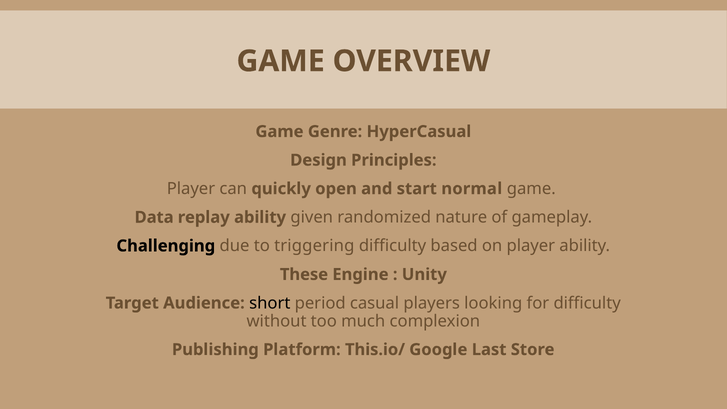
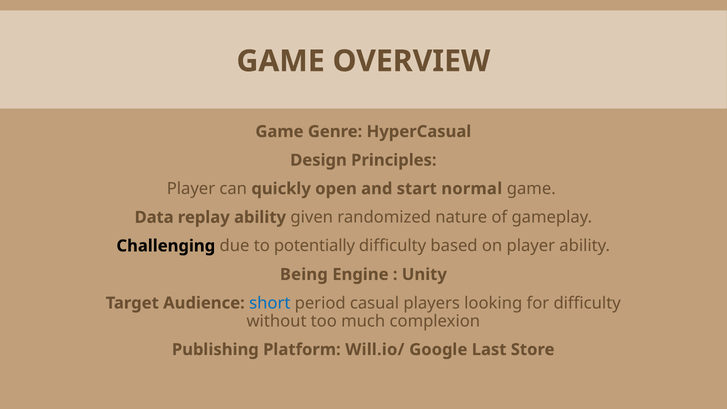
triggering: triggering -> potentially (314, 246)
These: These -> Being (304, 274)
short colour: black -> blue (270, 303)
This.io/: This.io/ -> Will.io/ (375, 350)
